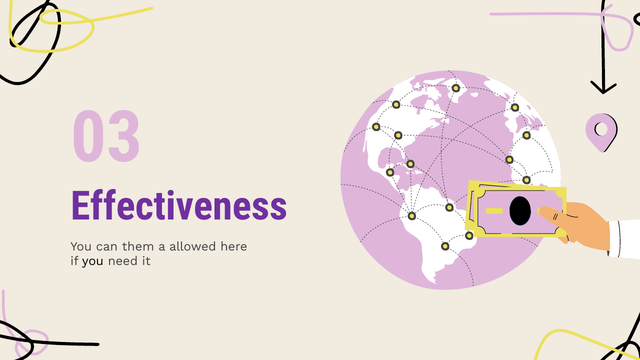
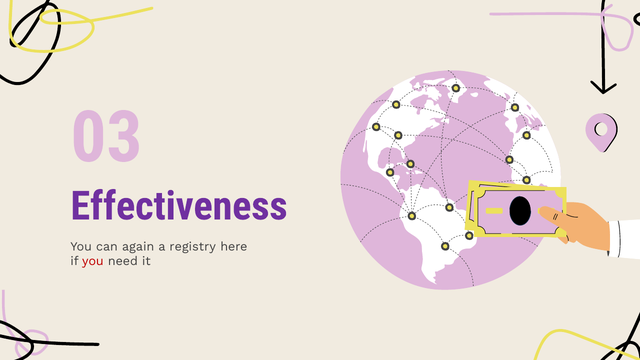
them: them -> again (138, 246)
allowed: allowed -> registry (193, 246)
you colour: black -> red (93, 261)
